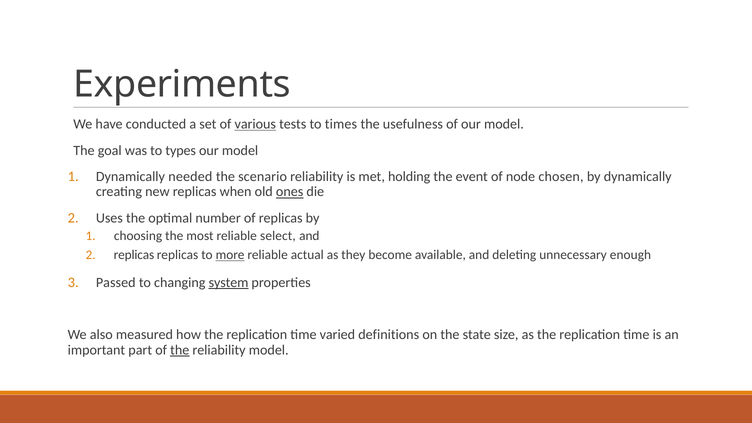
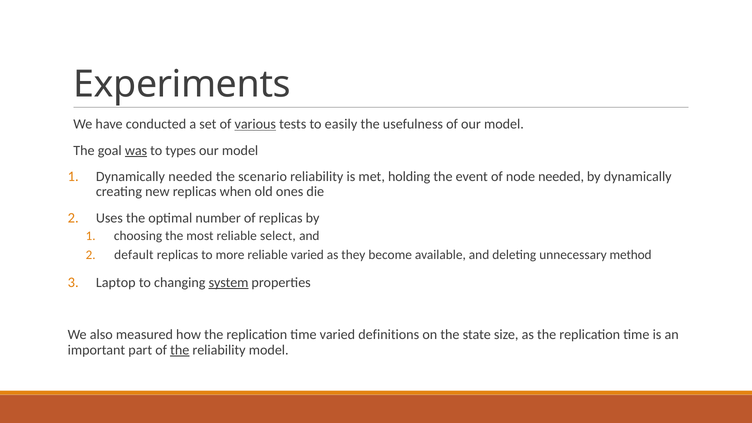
times: times -> easily (341, 124)
was underline: none -> present (136, 150)
node chosen: chosen -> needed (561, 177)
ones underline: present -> none (290, 192)
replicas: replicas -> default (134, 255)
more underline: present -> none (230, 255)
reliable actual: actual -> varied (307, 255)
enough: enough -> method (631, 255)
Passed: Passed -> Laptop (116, 282)
